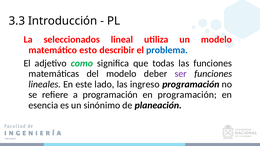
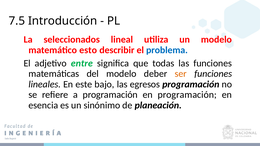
3.3: 3.3 -> 7.5 (17, 21)
como: como -> entre (82, 63)
ser colour: purple -> orange (181, 74)
lado: lado -> bajo (104, 84)
ingreso: ingreso -> egresos (145, 84)
